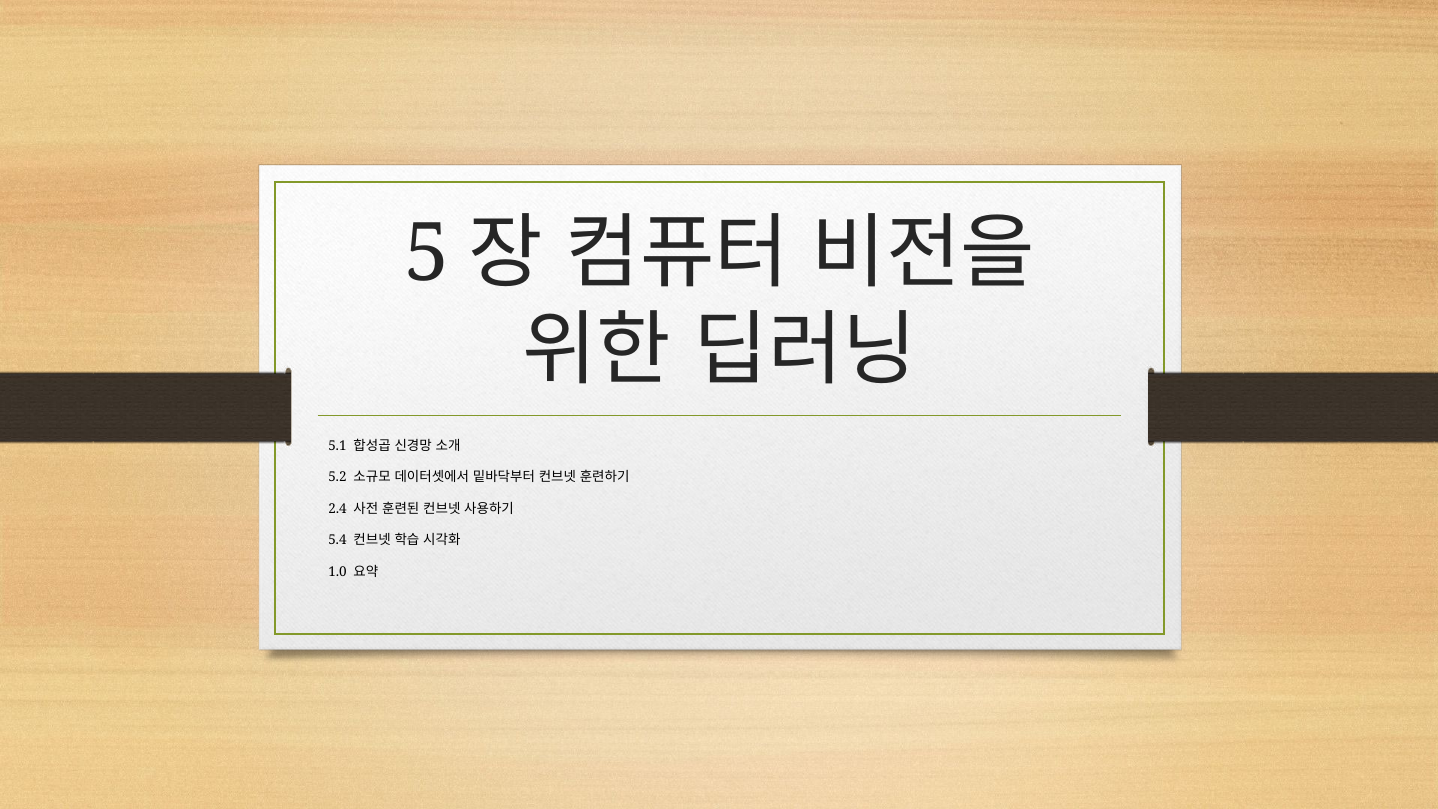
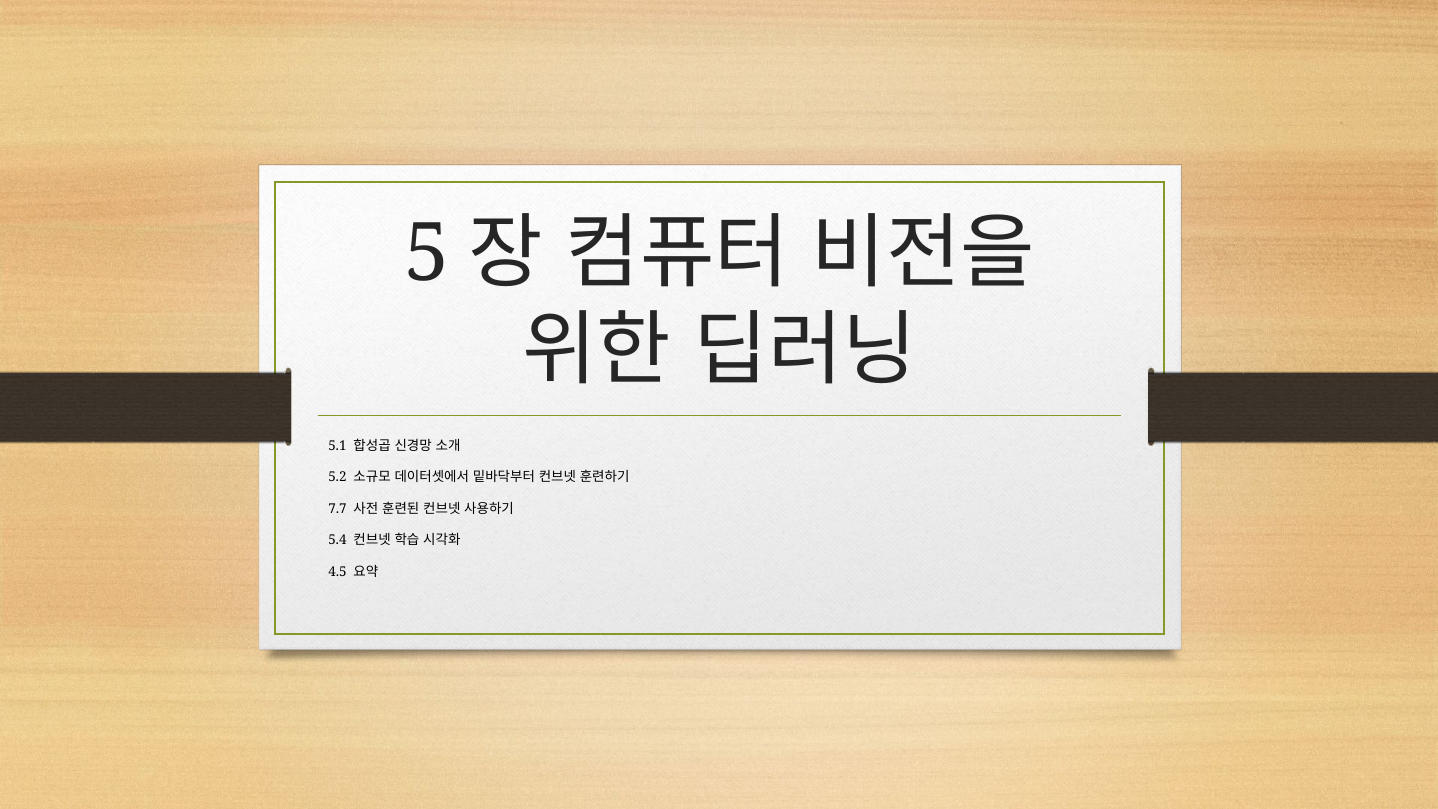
2.4: 2.4 -> 7.7 (338, 509)
1.0: 1.0 -> 4.5 (338, 572)
